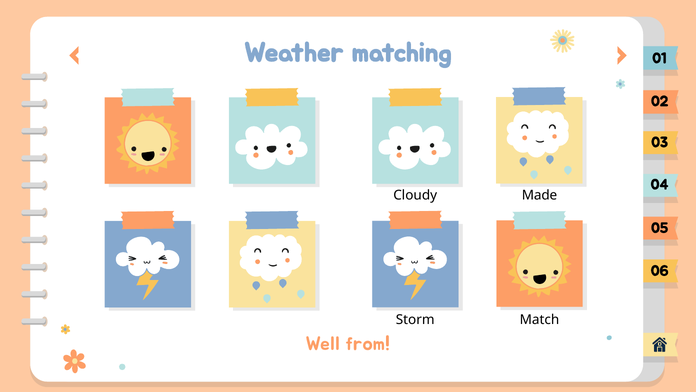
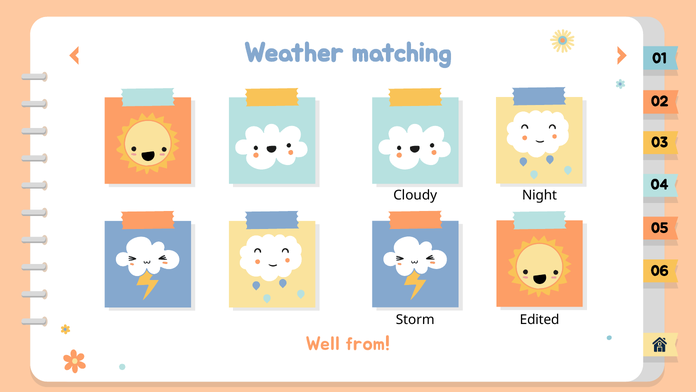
Made: Made -> Night (539, 195)
Match: Match -> Edited (540, 319)
